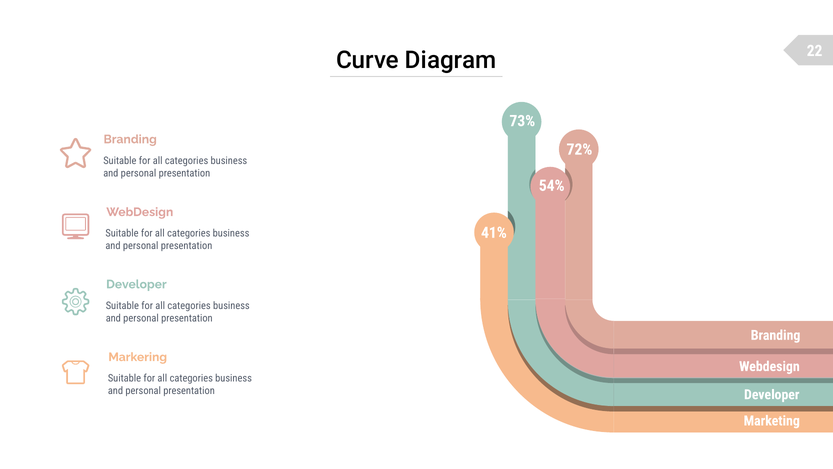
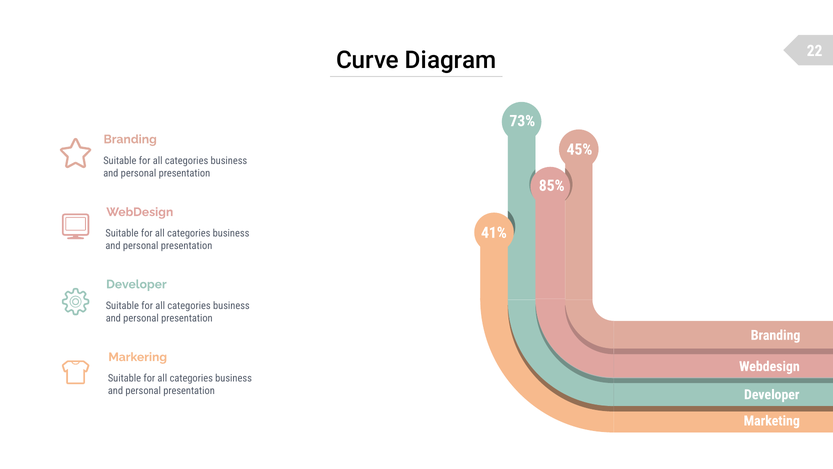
72%: 72% -> 45% (579, 149)
54%: 54% -> 85% (552, 185)
